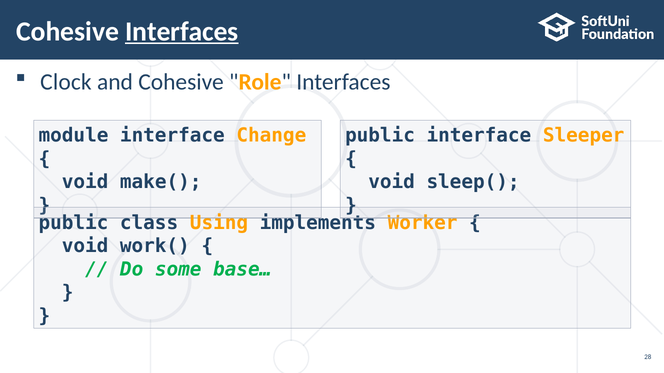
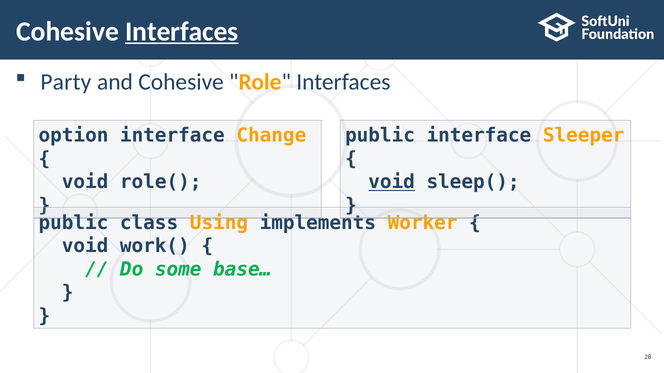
Clock: Clock -> Party (66, 82)
module: module -> option (74, 136)
make(: make( -> role( (161, 182)
void underline: none -> present (392, 182)
